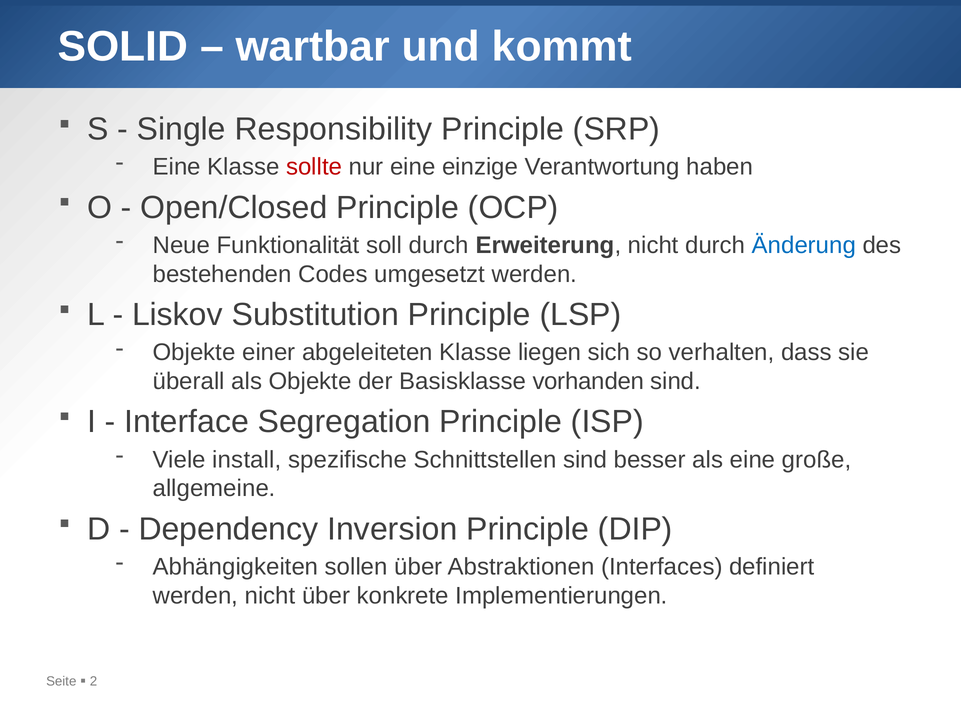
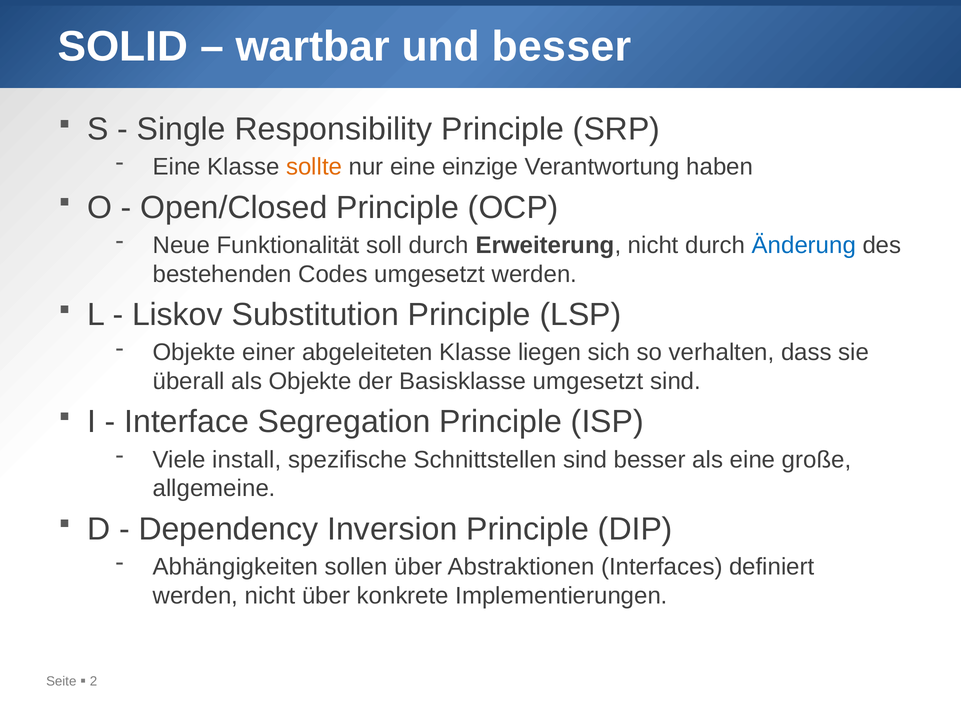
und kommt: kommt -> besser (562, 47)
sollte colour: red -> orange (314, 167)
Basisklasse vorhanden: vorhanden -> umgesetzt (588, 382)
